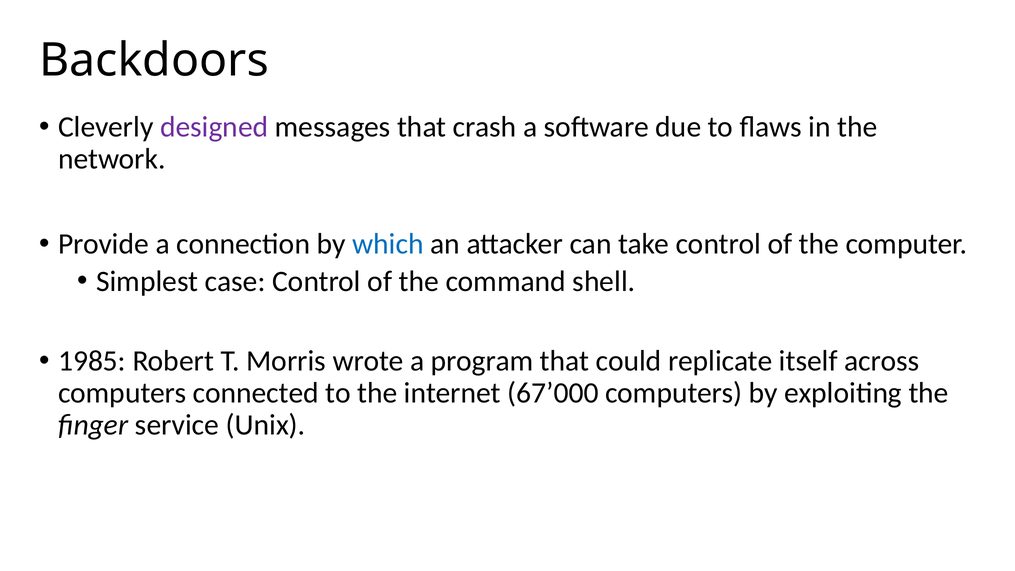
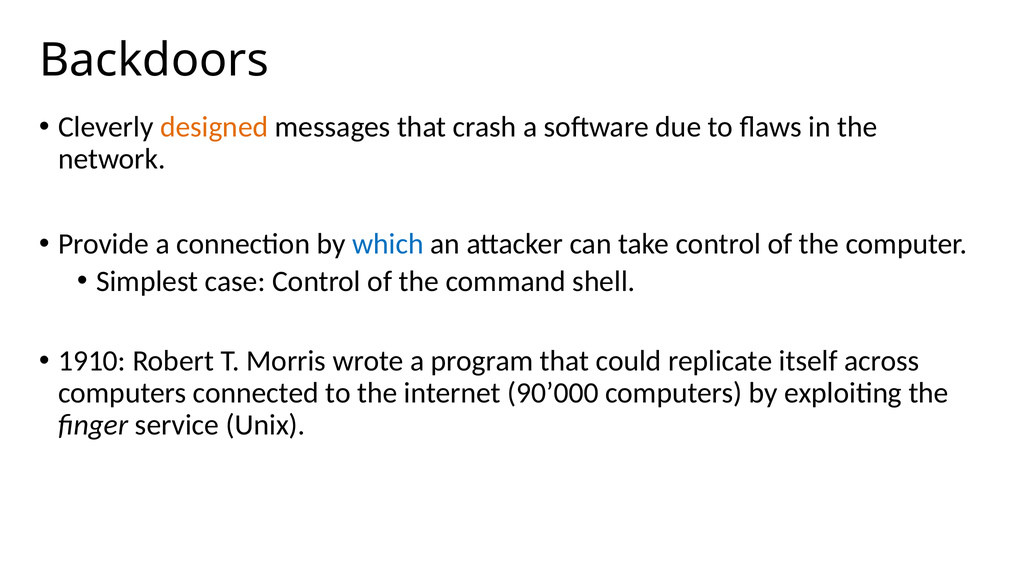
designed colour: purple -> orange (214, 127)
1985: 1985 -> 1910 (92, 361)
67’000: 67’000 -> 90’000 (553, 393)
